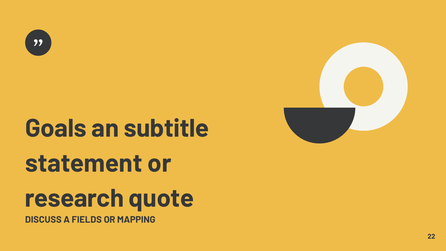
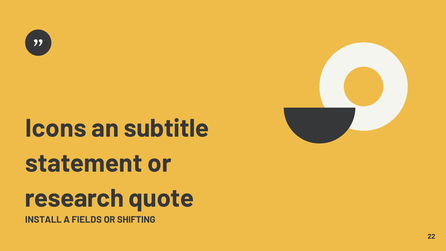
Goals: Goals -> Icons (56, 128)
DISCUSS: DISCUSS -> INSTALL (43, 220)
MAPPING: MAPPING -> SHIFTING (136, 220)
